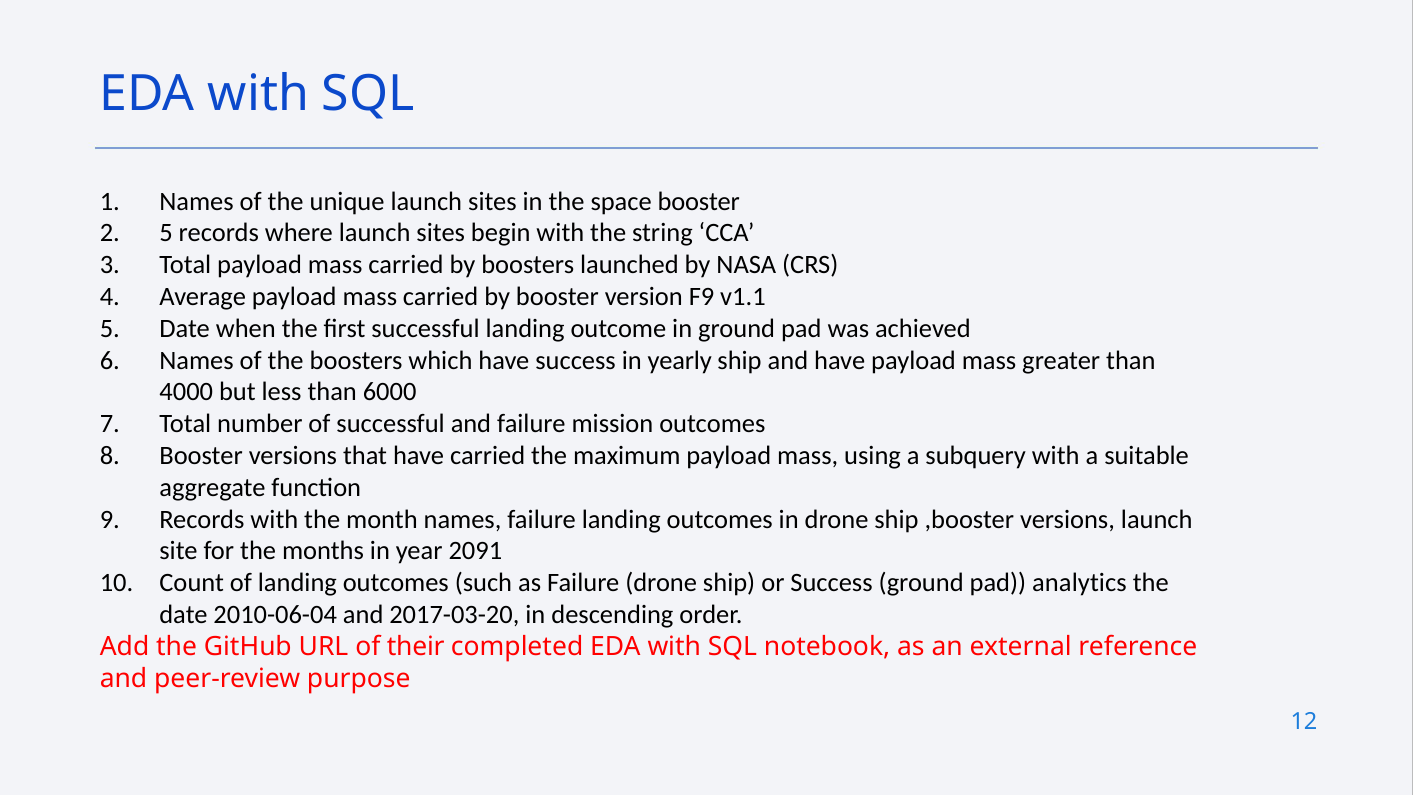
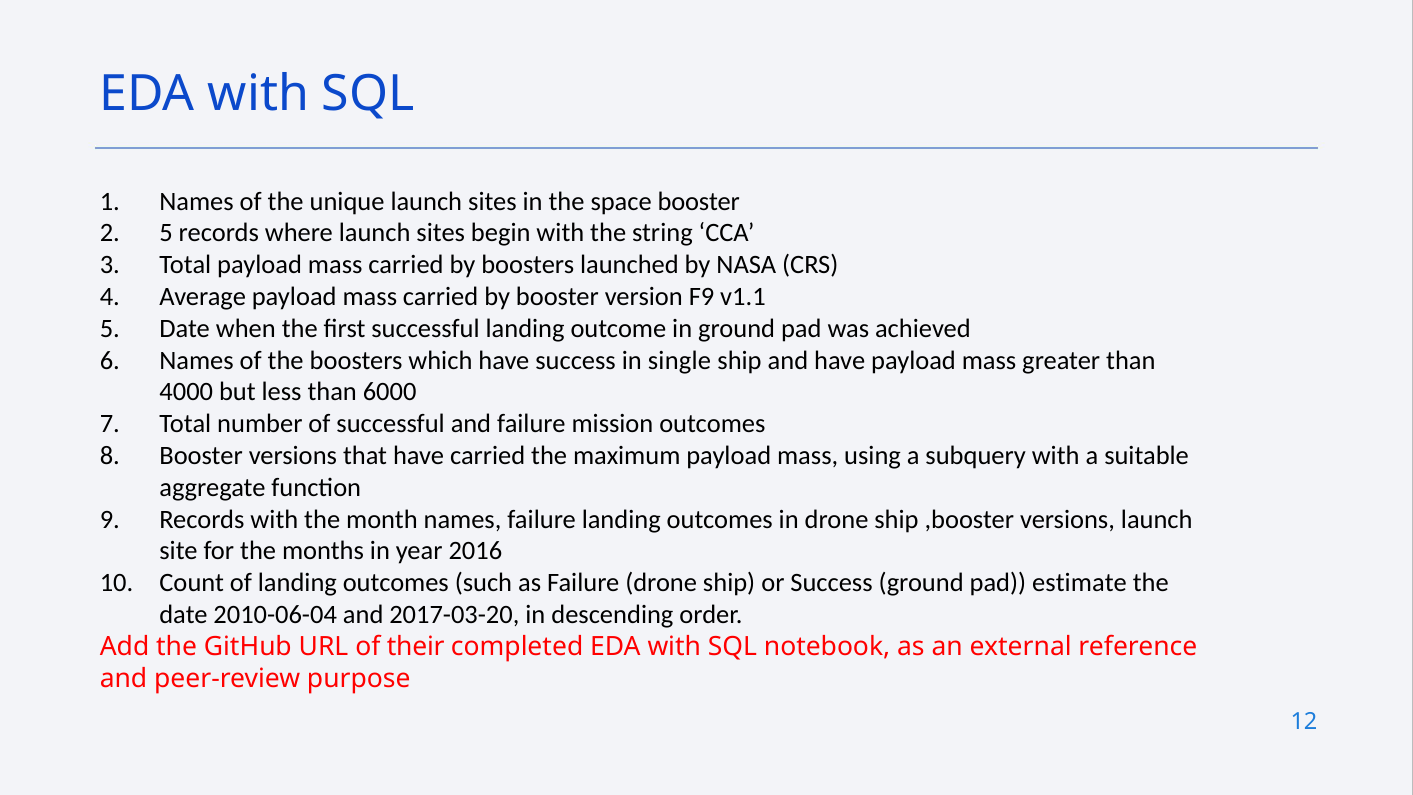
yearly: yearly -> single (679, 360)
2091: 2091 -> 2016 (475, 551)
analytics: analytics -> estimate (1080, 583)
